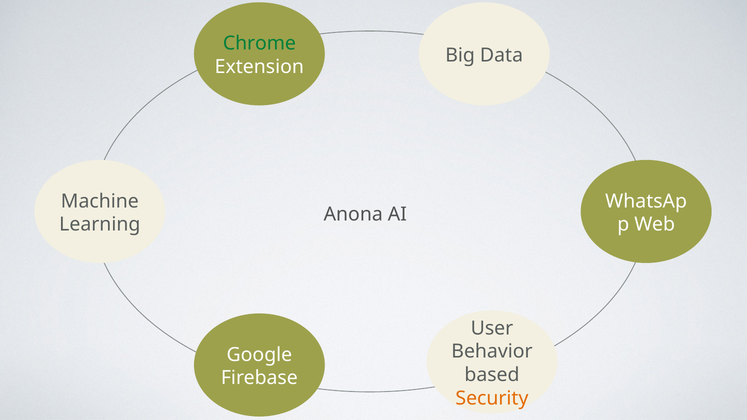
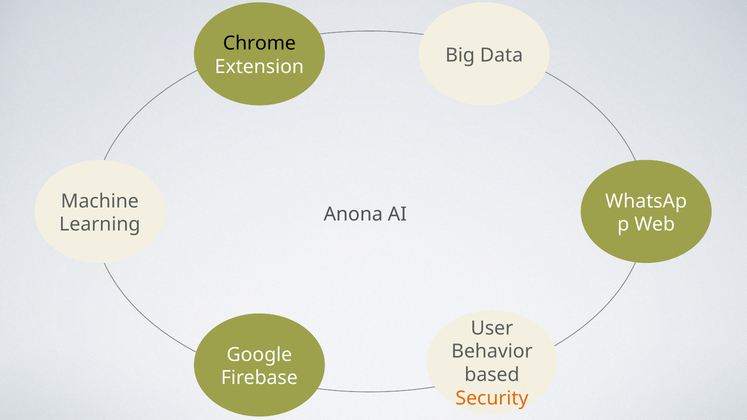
Chrome colour: green -> black (259, 44)
